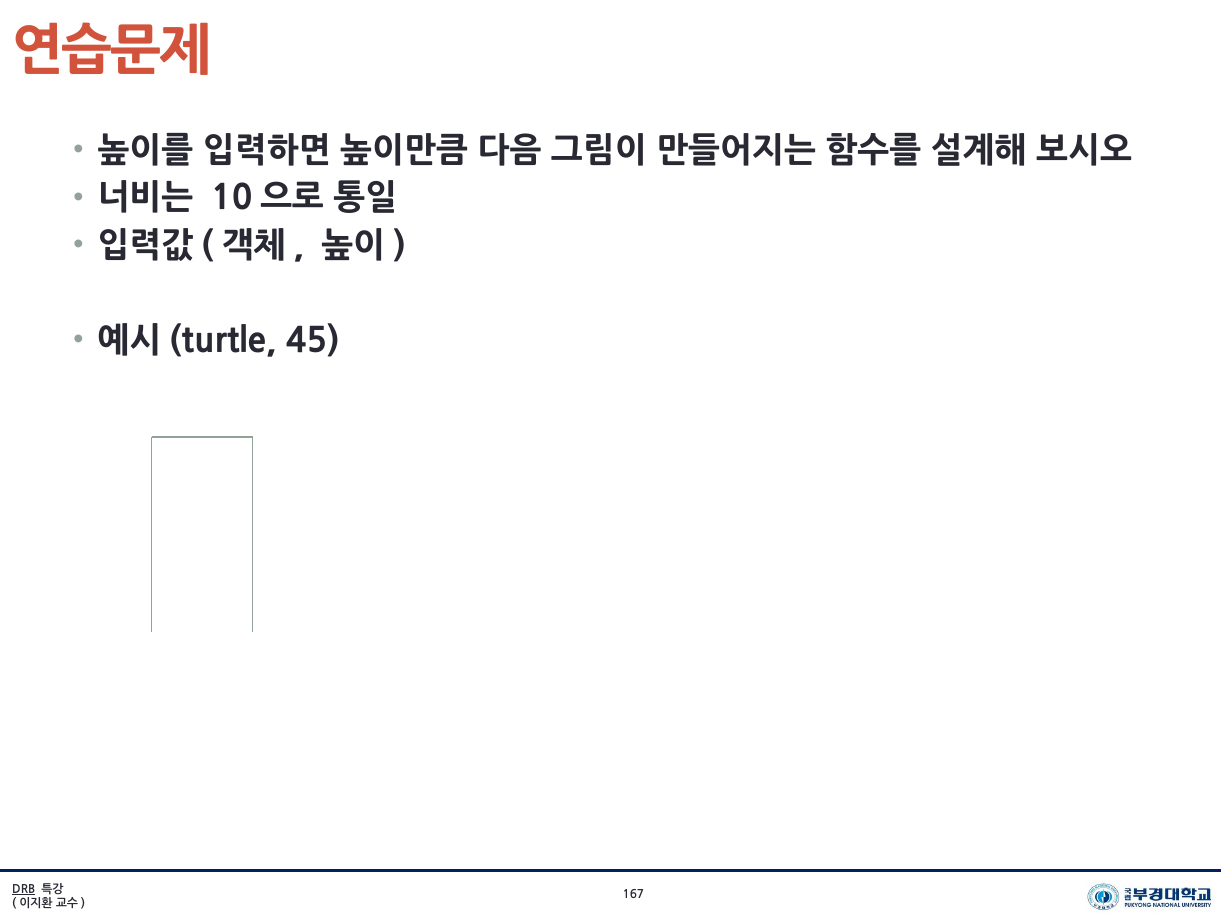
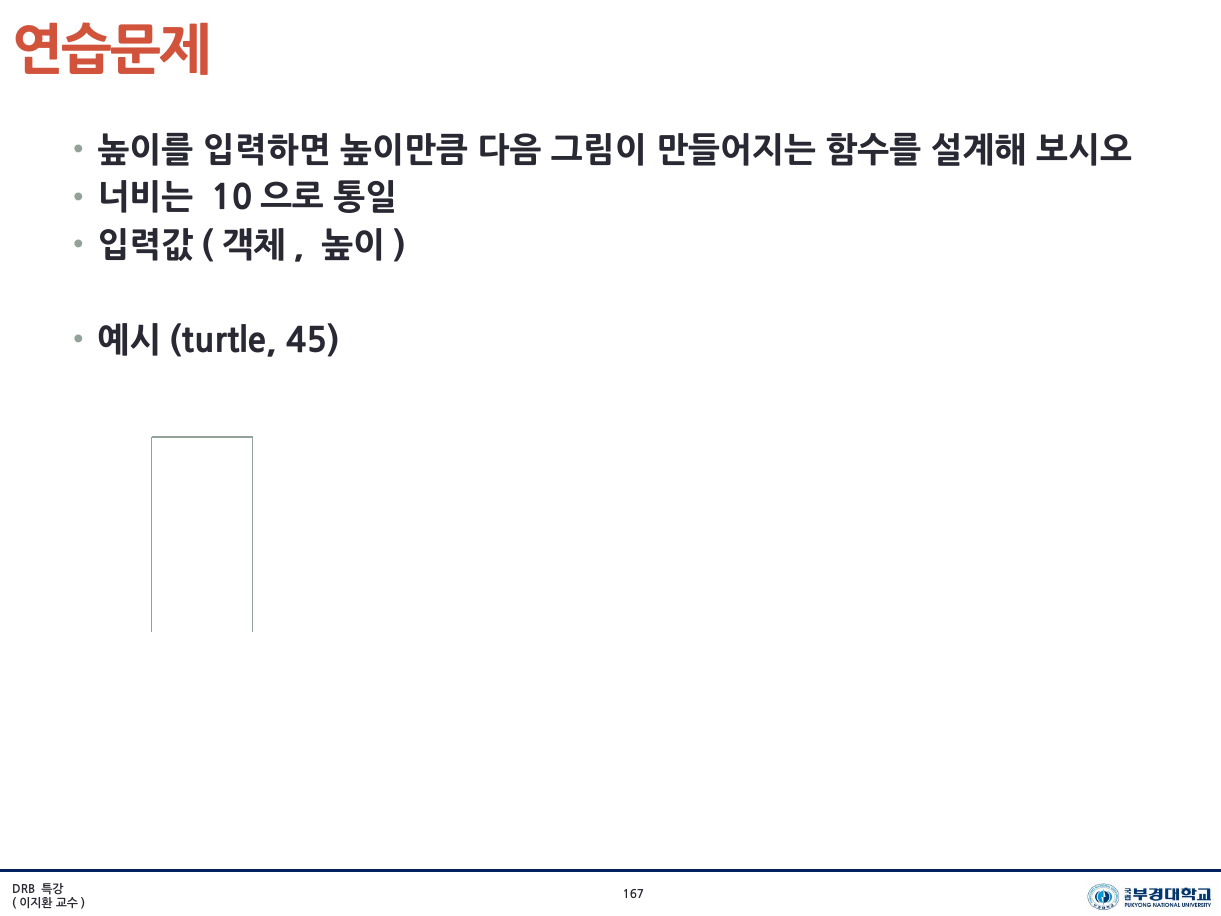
DRB underline: present -> none (24, 889)
